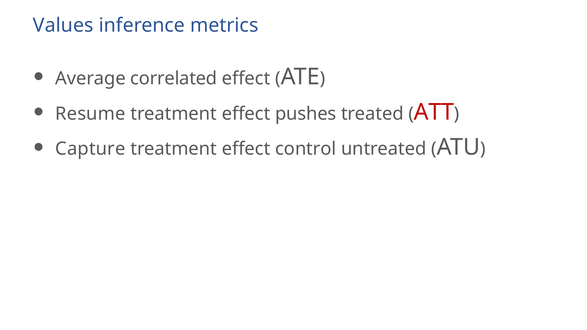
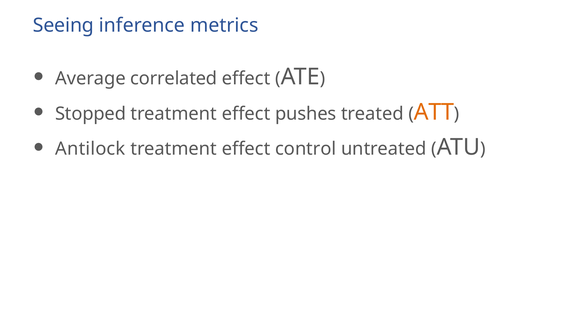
Values: Values -> Seeing (63, 25)
Resume: Resume -> Stopped (91, 114)
ATT colour: red -> orange (434, 112)
Capture: Capture -> Antilock (90, 149)
